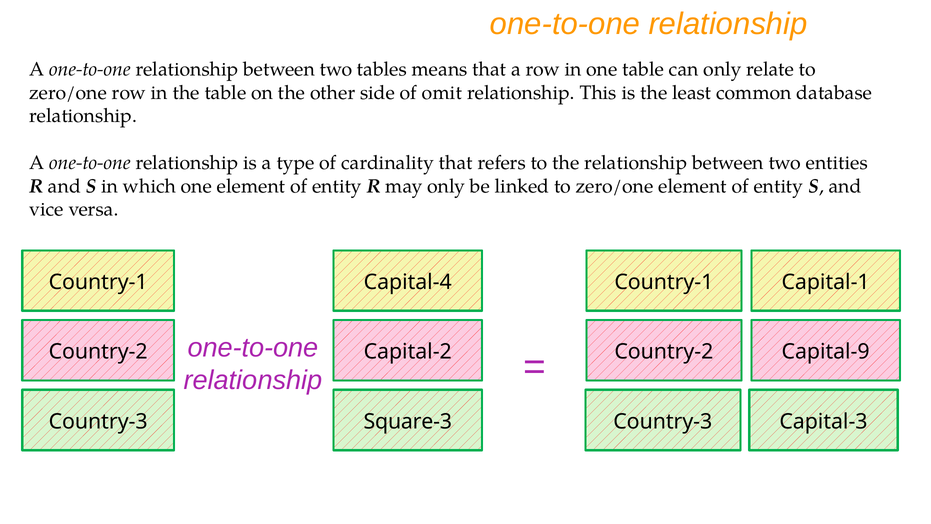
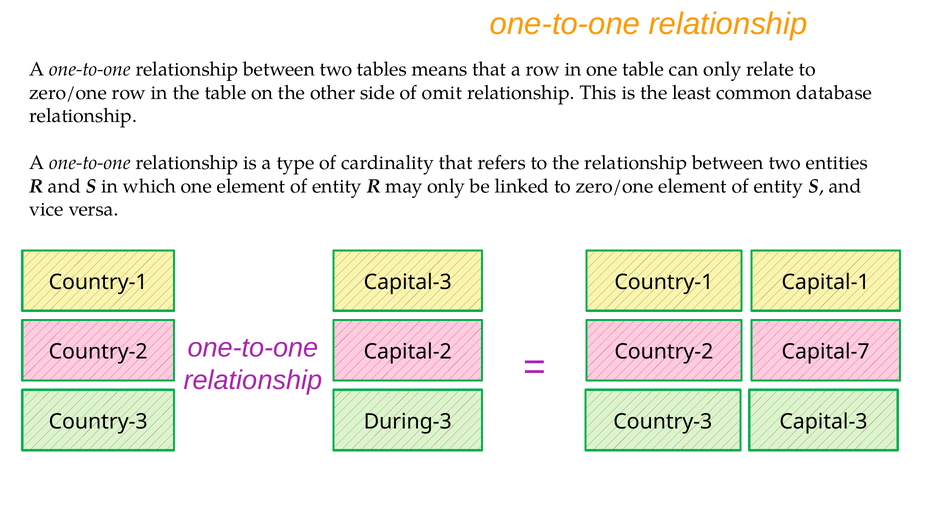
Country-1 Capital-4: Capital-4 -> Capital-3 (408, 282)
Capital-9: Capital-9 -> Capital-7 (826, 352)
Square-3: Square-3 -> During-3 (408, 421)
